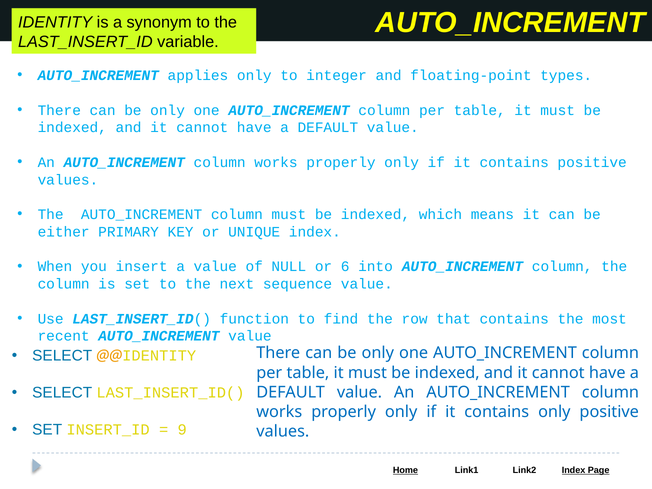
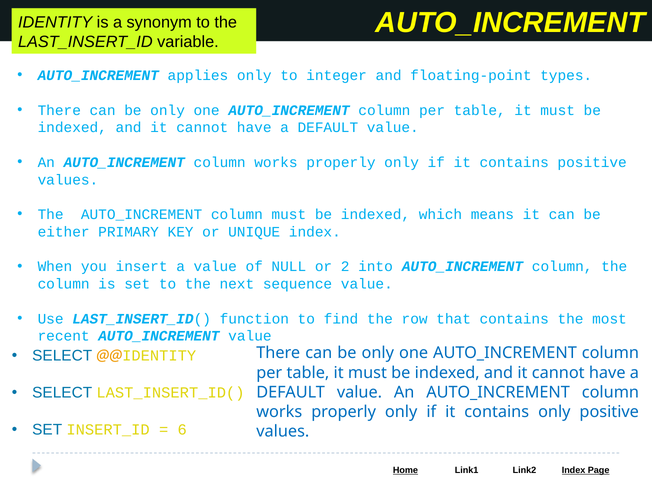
6: 6 -> 2 (345, 267)
9: 9 -> 6 (182, 430)
